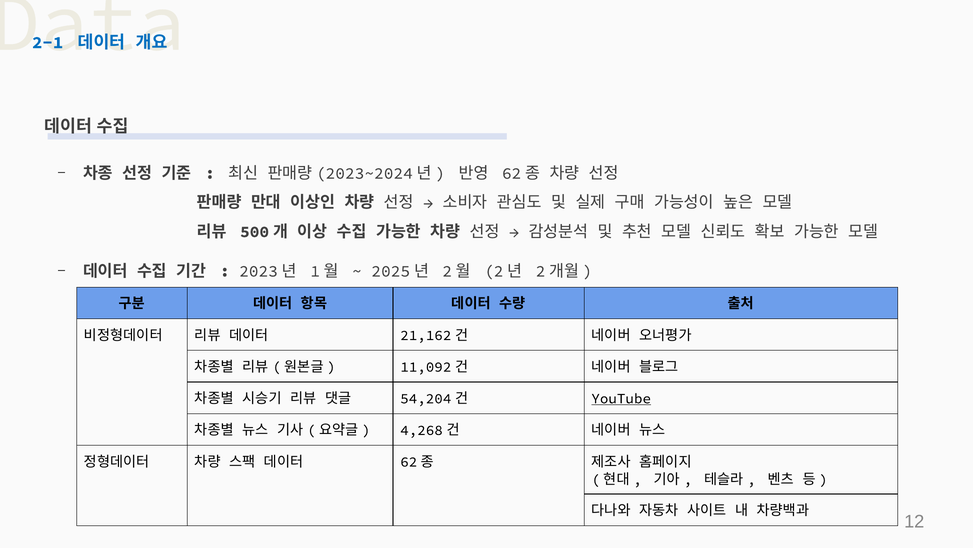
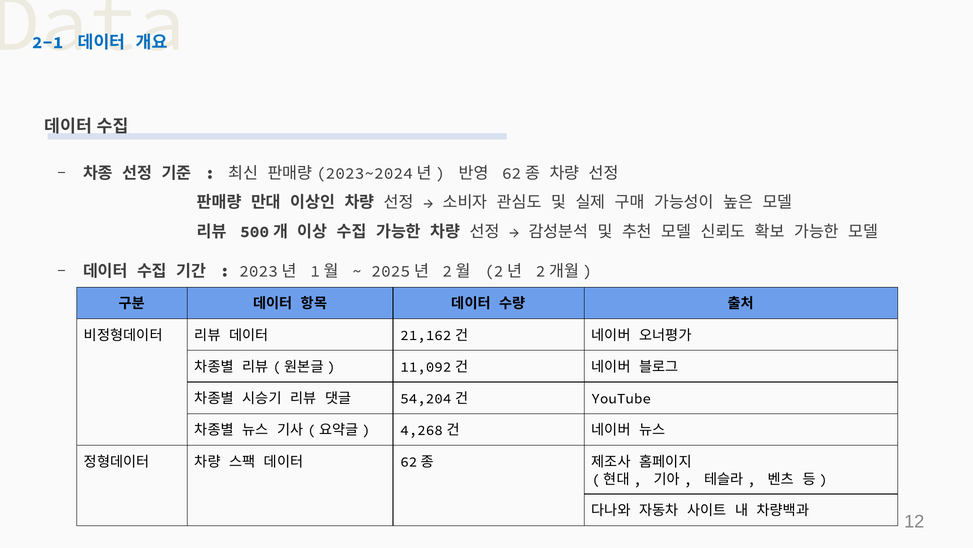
YouTube underline: present -> none (621, 398)
